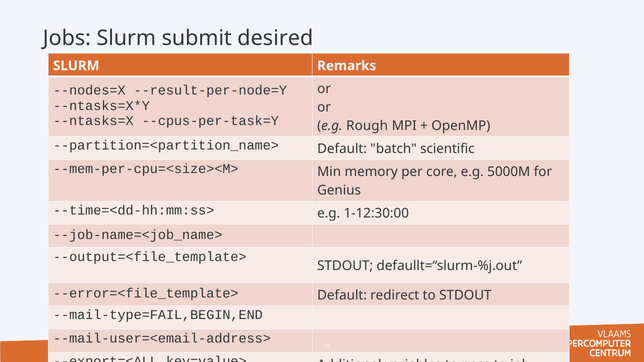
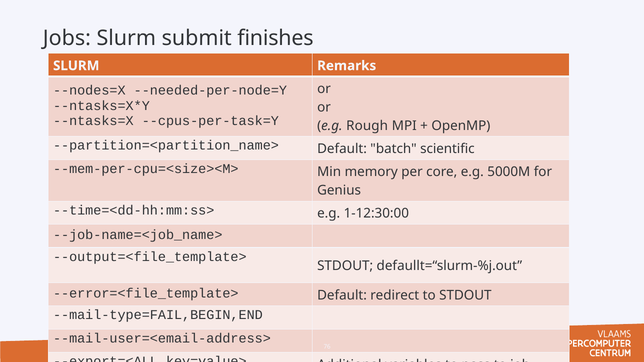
desired: desired -> finishes (275, 38)
--result-per-node=Y: --result-per-node=Y -> --needed-per-node=Y (210, 90)
